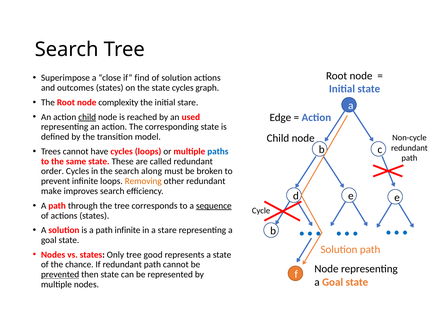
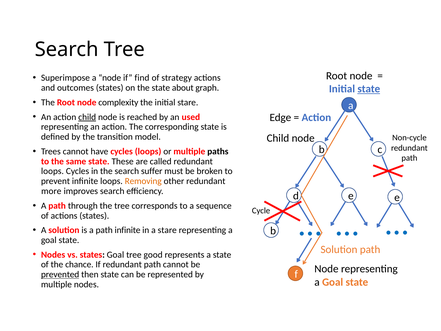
a close: close -> node (110, 78)
of solution: solution -> strategy (177, 78)
state cycles: cycles -> about (183, 88)
state underline: none -> present (369, 89)
paths colour: blue -> black (218, 151)
order: order -> loops (52, 171)
along: along -> suffer (152, 171)
make: make -> more (51, 191)
sequence underline: present -> none (214, 206)
states Only: Only -> Goal (115, 254)
